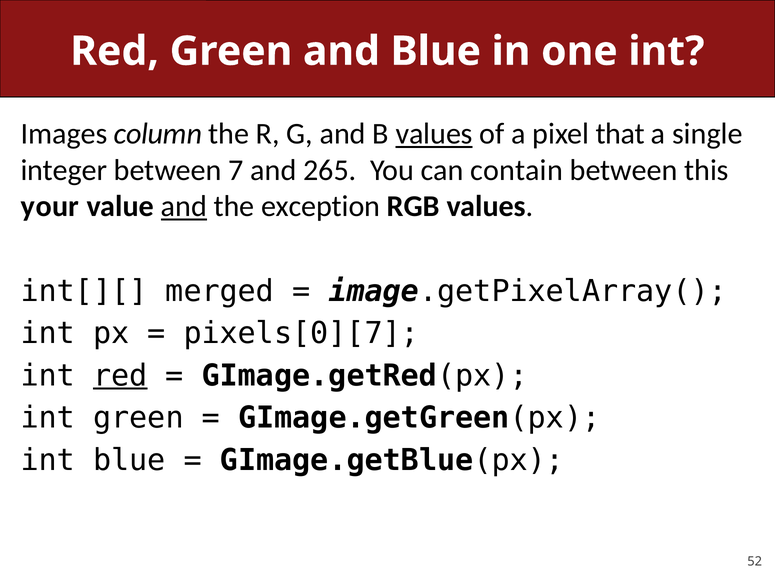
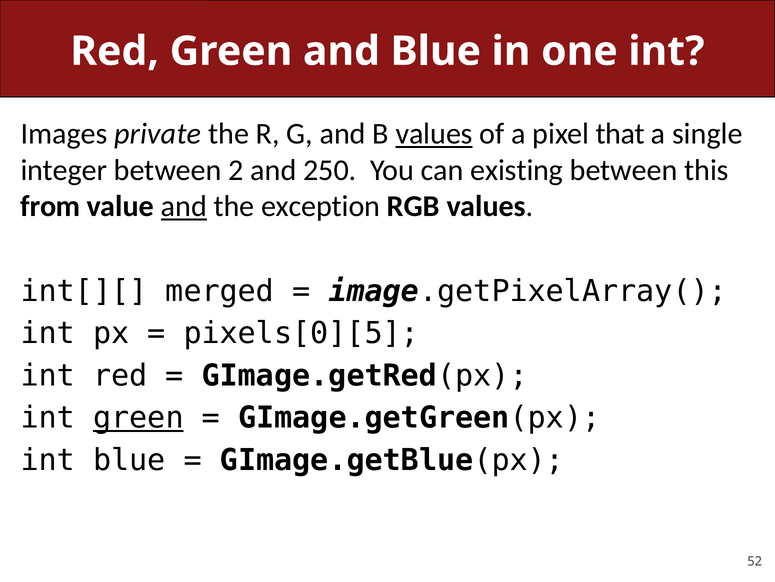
column: column -> private (158, 134)
7: 7 -> 2 (236, 170)
265: 265 -> 250 (330, 170)
contain: contain -> existing (517, 170)
your: your -> from (50, 206)
pixels[0][7: pixels[0][7 -> pixels[0][5 (301, 333)
red underline: present -> none (120, 375)
green underline: none -> present (138, 417)
